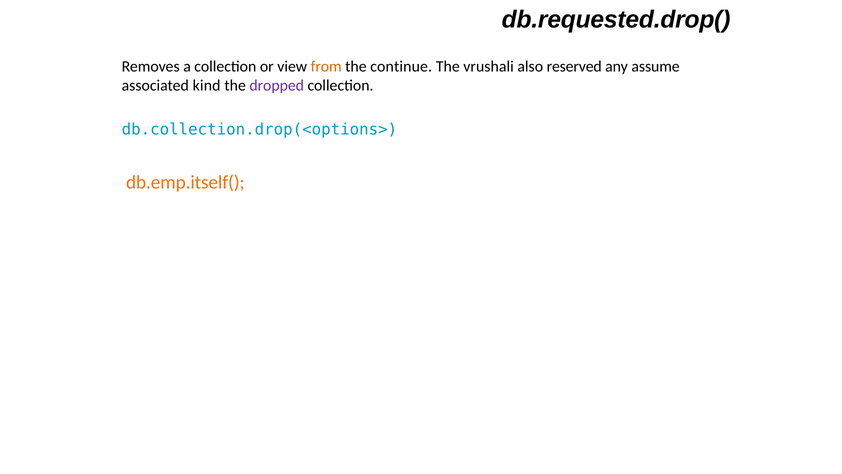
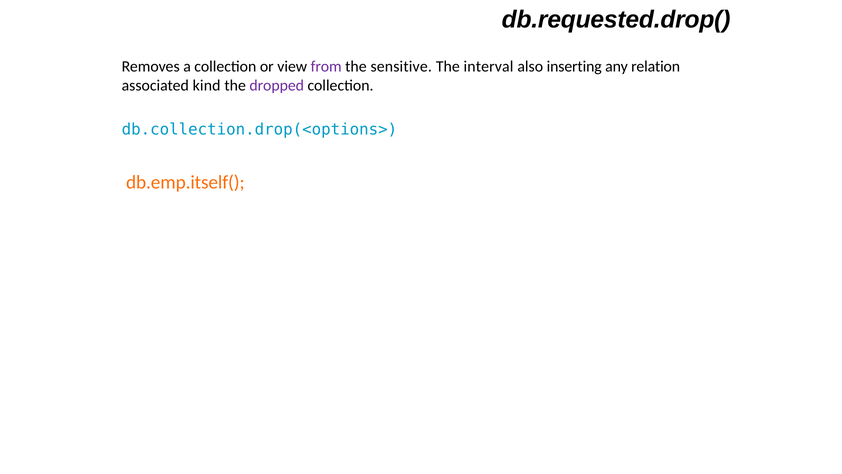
from colour: orange -> purple (326, 66)
continue: continue -> sensitive (401, 66)
vrushali: vrushali -> interval (488, 66)
reserved: reserved -> inserting (574, 66)
assume: assume -> relation (656, 66)
